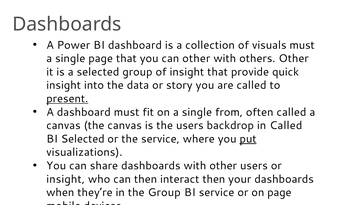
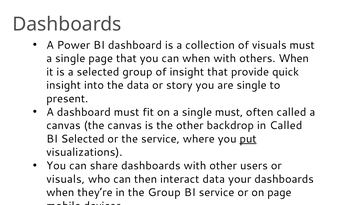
can other: other -> when (196, 58)
others Other: Other -> When (294, 58)
are called: called -> single (252, 85)
present underline: present -> none (67, 99)
single from: from -> must (229, 112)
the users: users -> other (190, 125)
insight: insight -> visuals (66, 179)
interact then: then -> data (214, 179)
